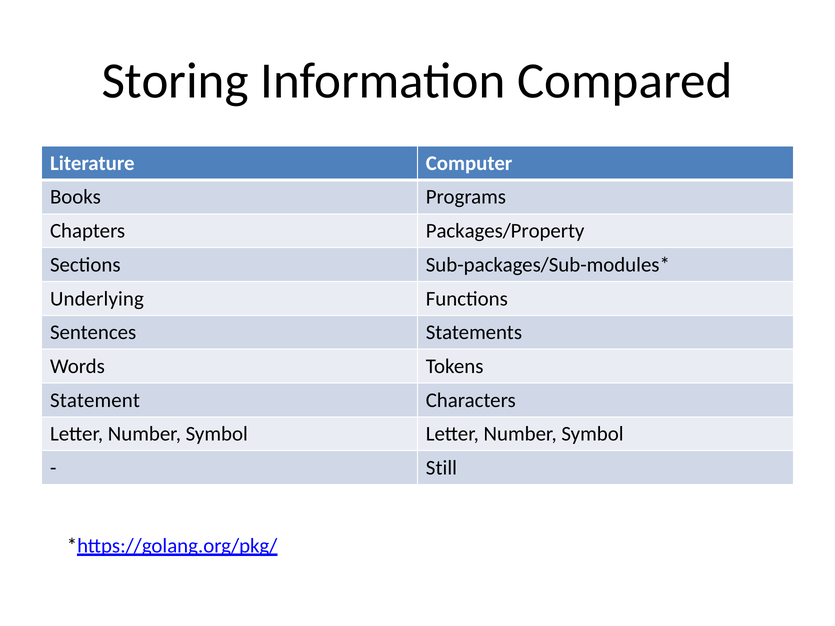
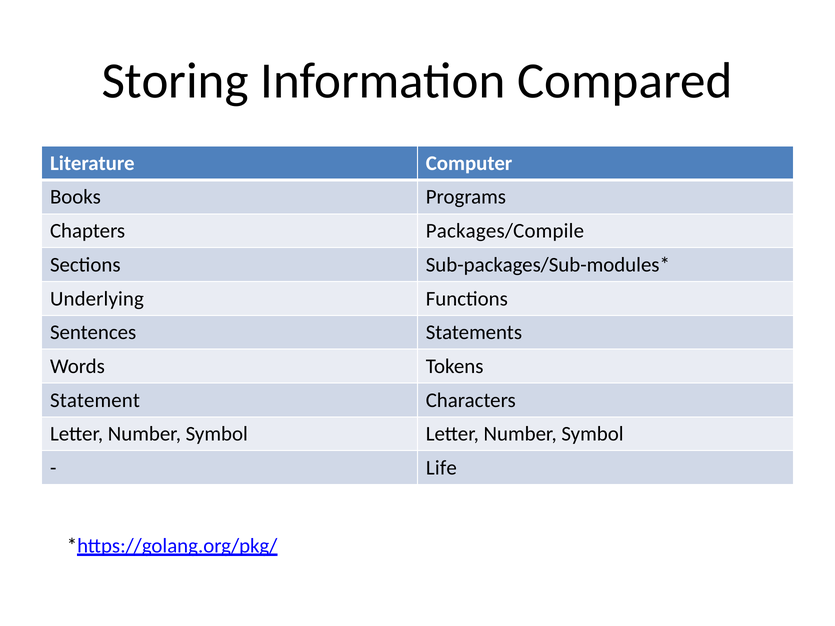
Packages/Property: Packages/Property -> Packages/Compile (505, 231)
Still: Still -> Life (441, 468)
